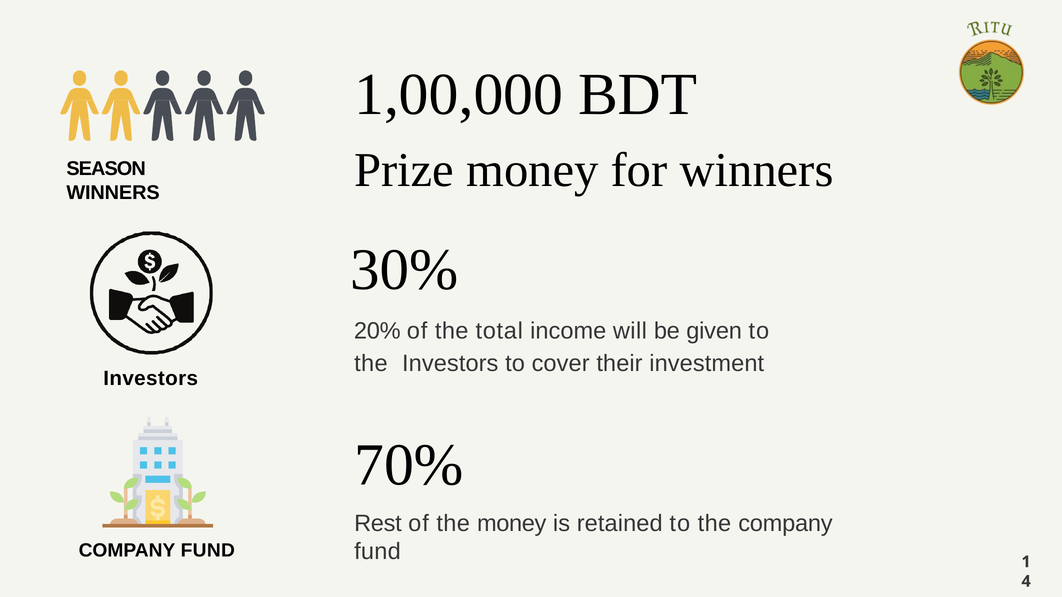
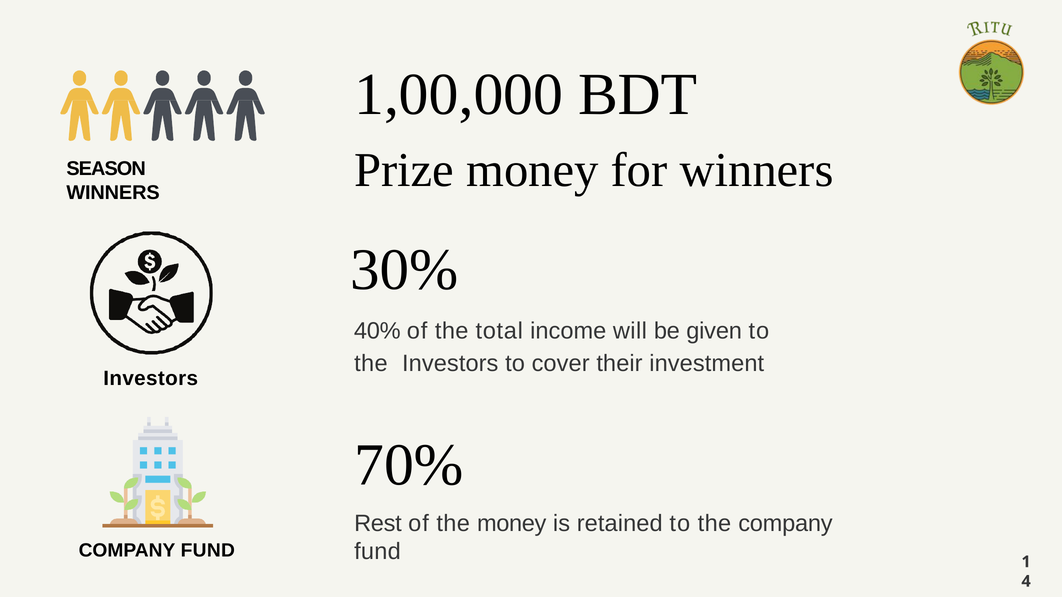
20%: 20% -> 40% (377, 331)
